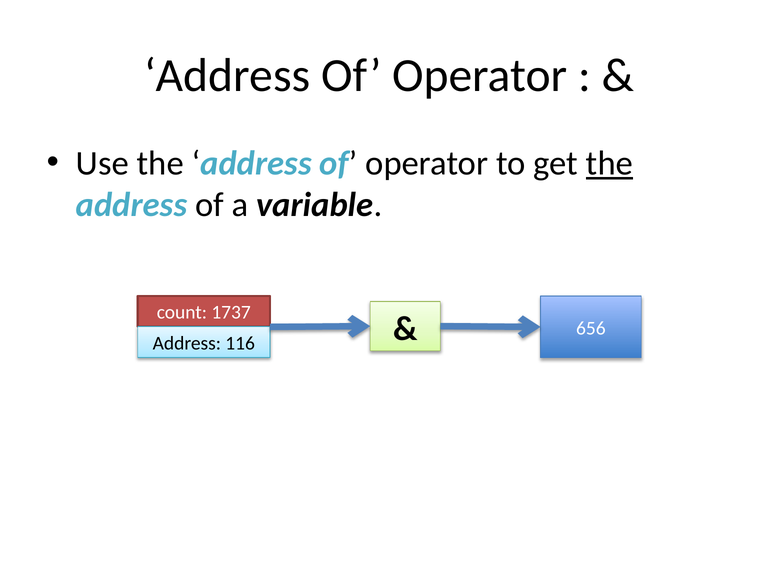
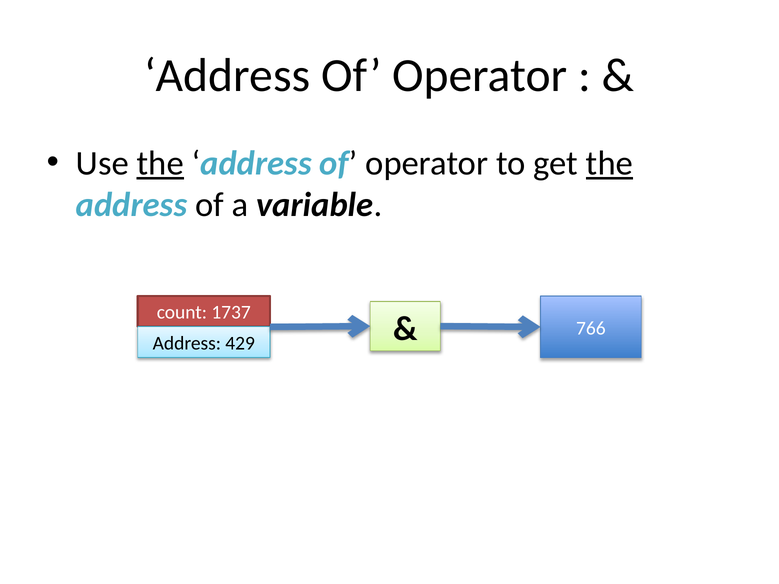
the underline: none -> present (160, 163)
116: 116 -> 429 (240, 343)
656: 656 -> 766 (591, 328)
